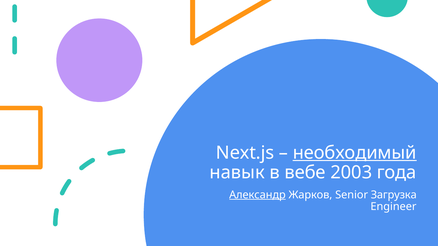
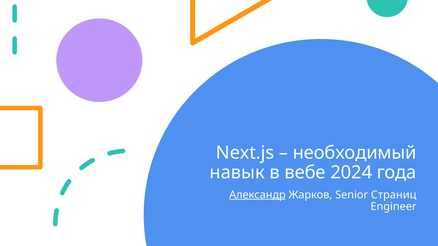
необходимый underline: present -> none (355, 153)
2003: 2003 -> 2024 (351, 173)
Загрузка: Загрузка -> Страниц (394, 195)
